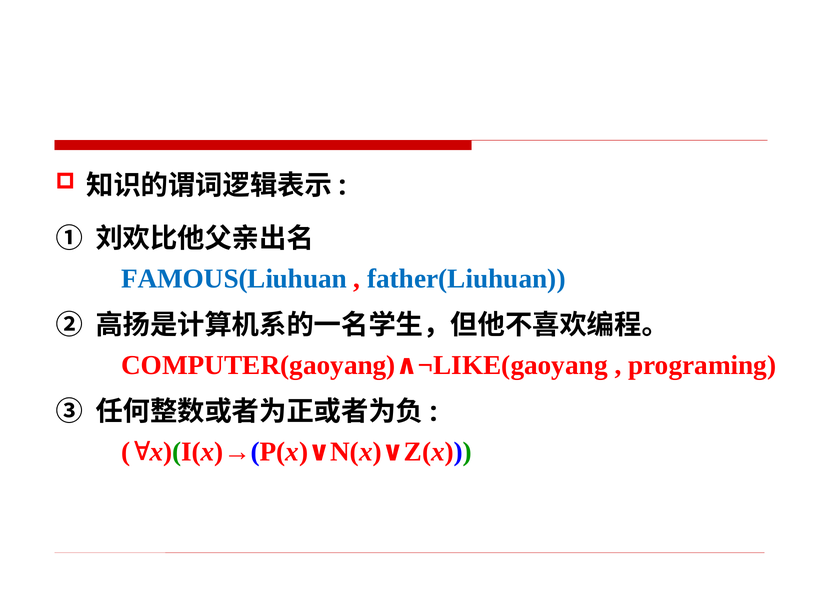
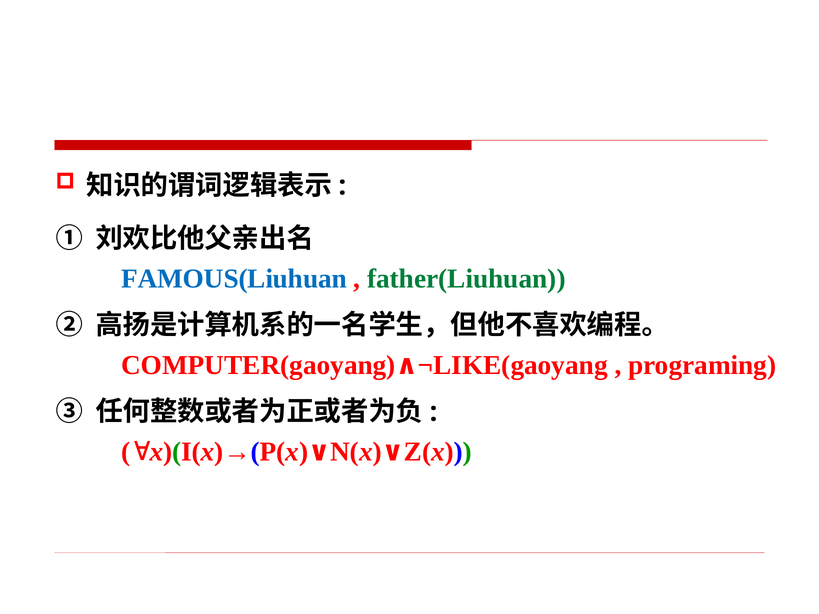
father(Liuhuan colour: blue -> green (466, 279)
